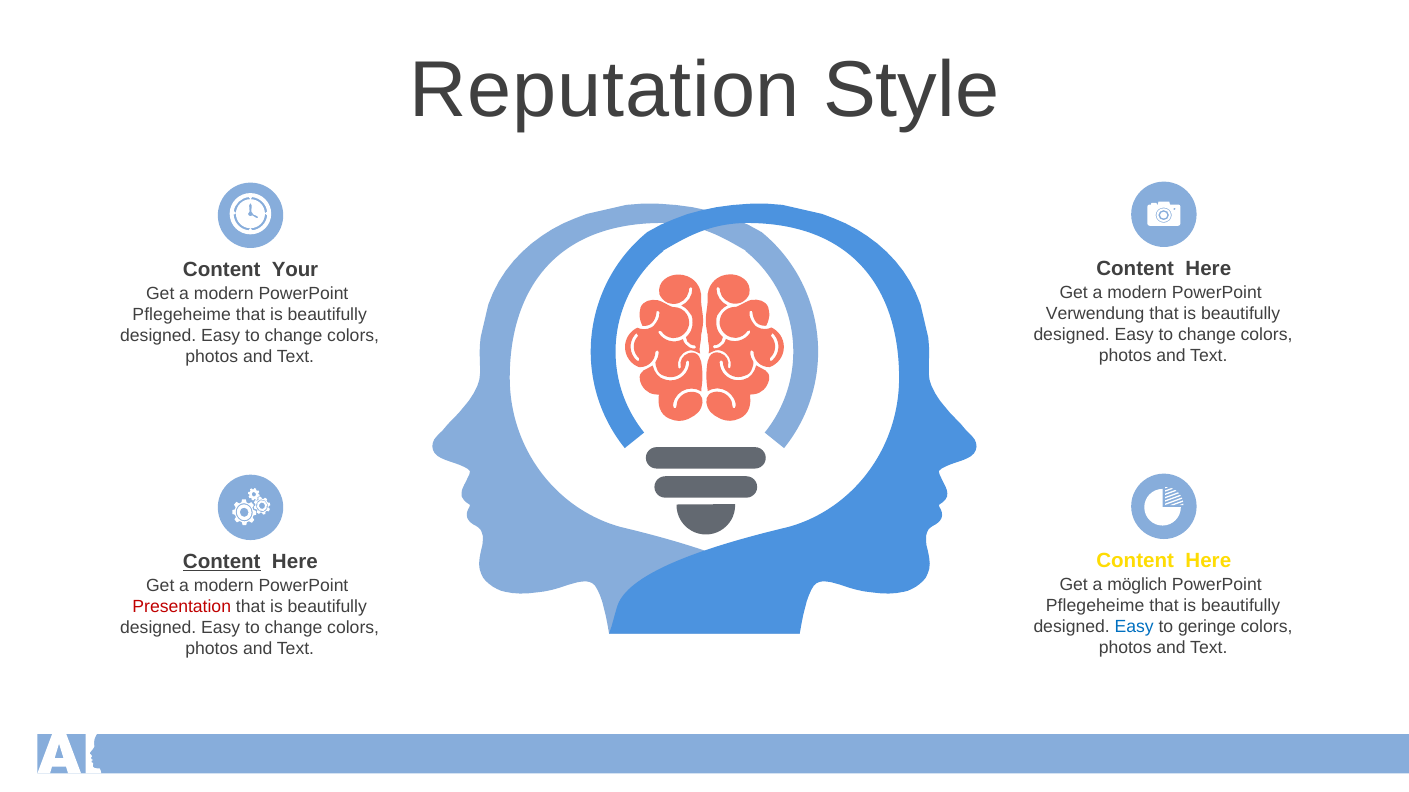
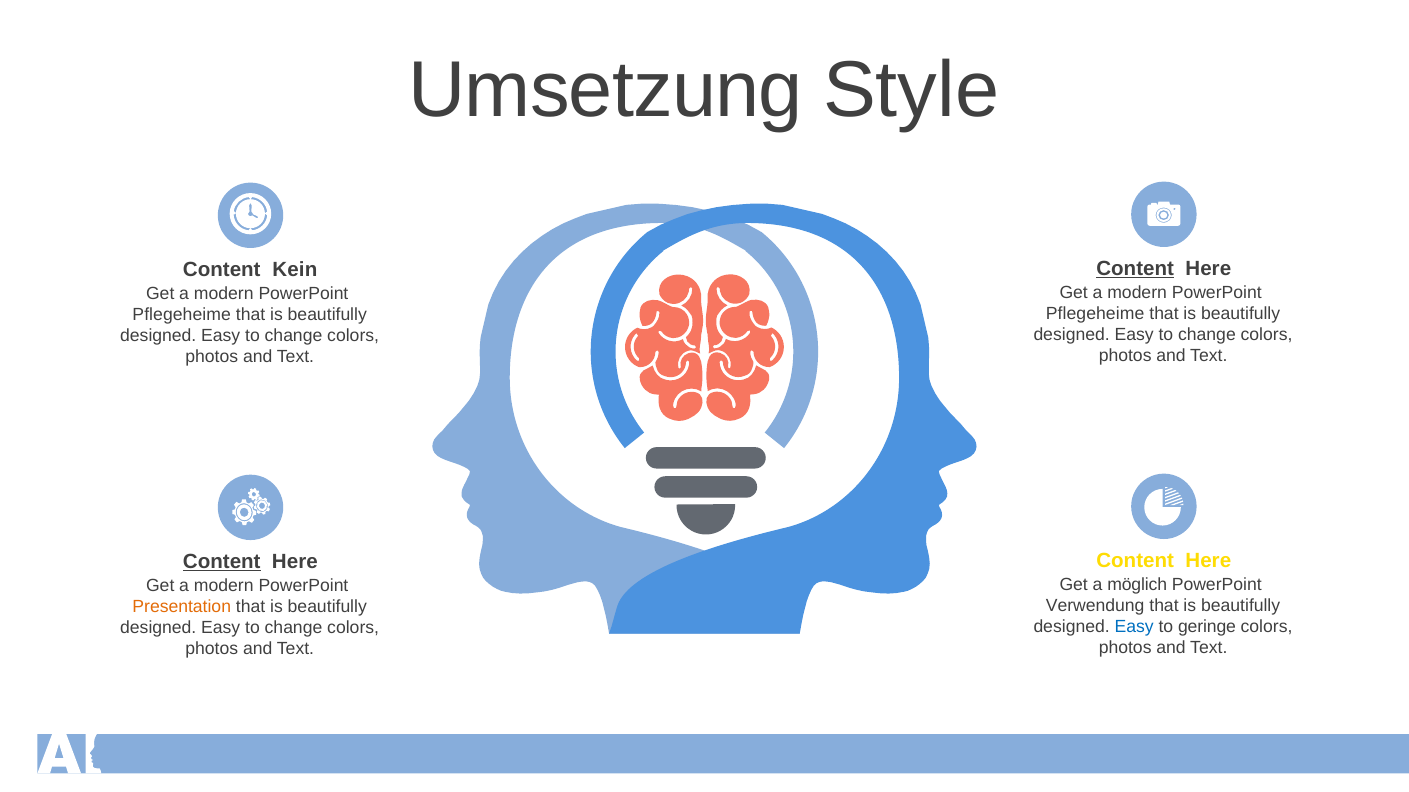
Reputation: Reputation -> Umsetzung (606, 91)
Content underline: none -> present (1135, 269)
Your: Your -> Kein (295, 270)
Verwendung: Verwendung -> Pflegeheime (1095, 314)
Pflegeheime: Pflegeheime -> Verwendung (1095, 606)
Presentation colour: red -> orange (182, 607)
